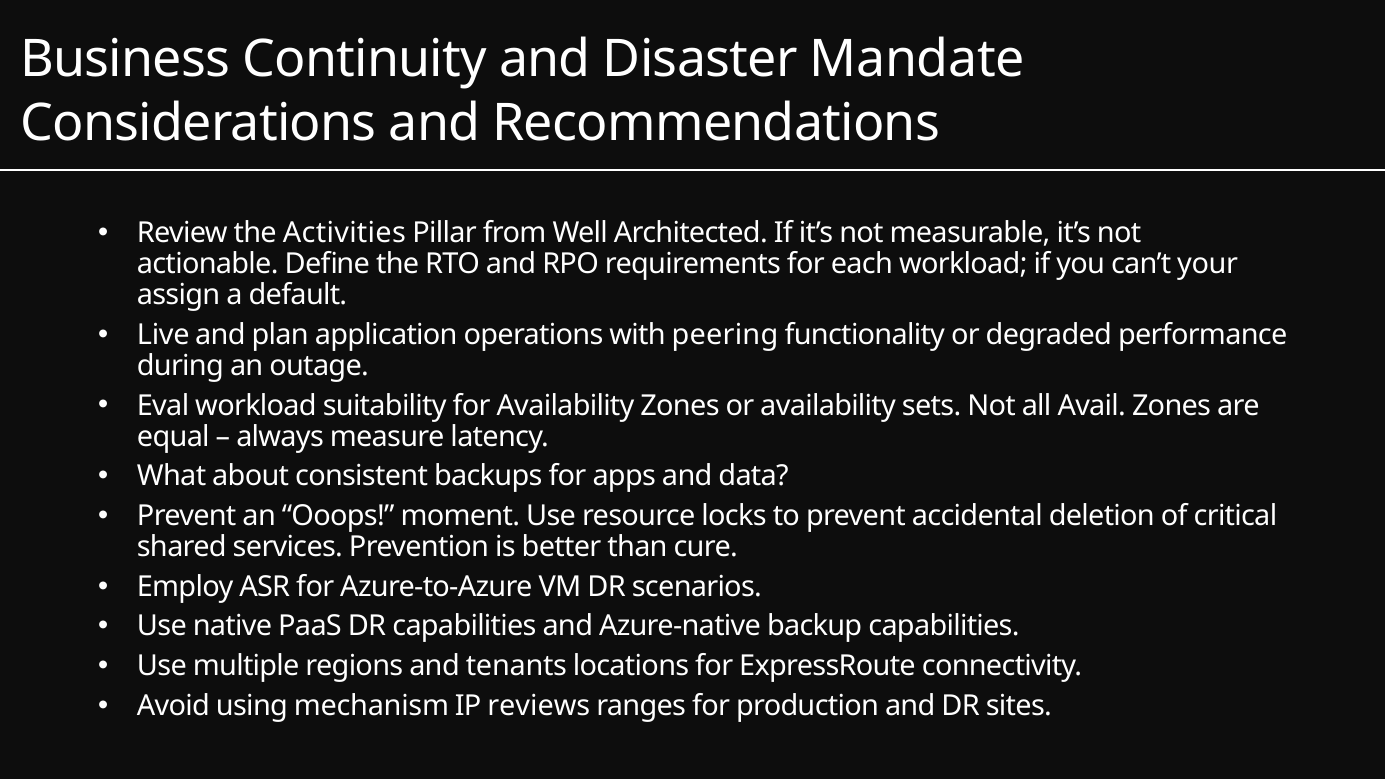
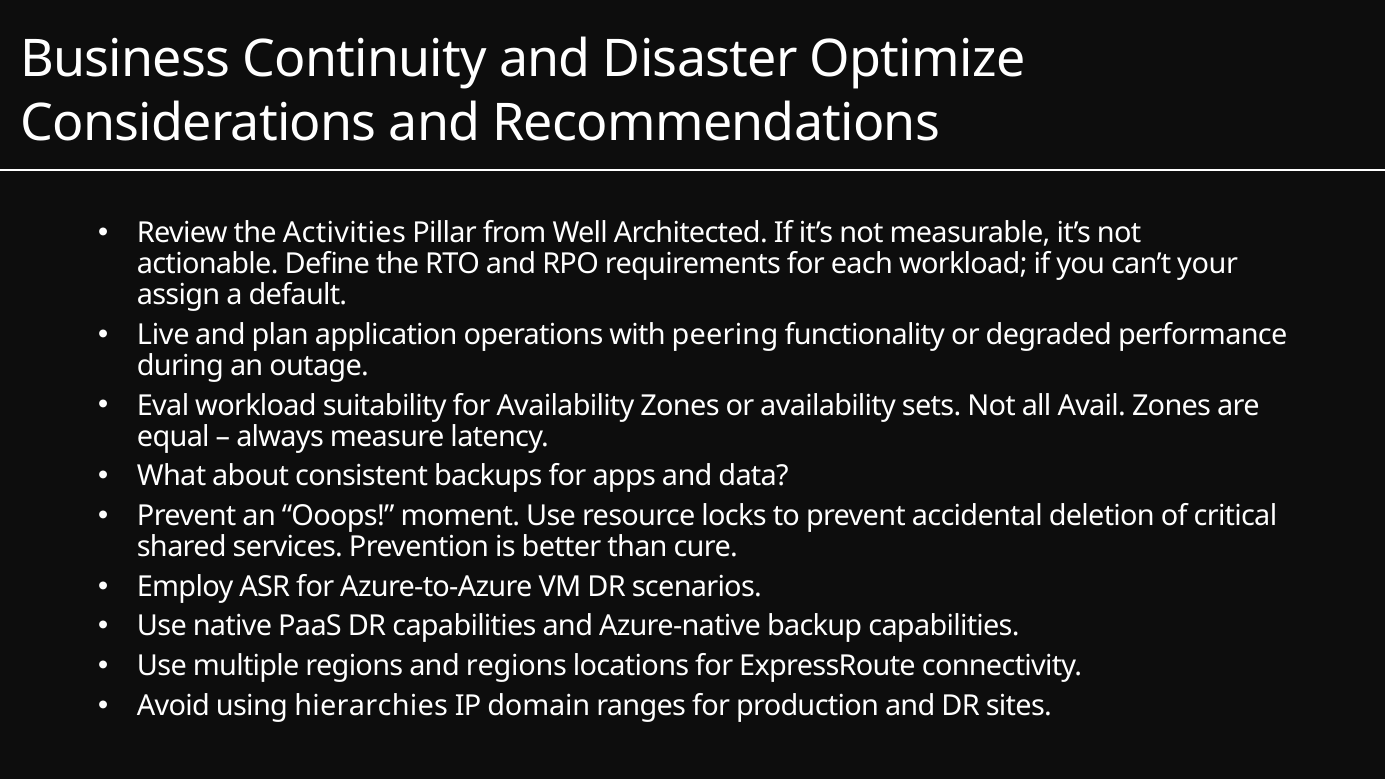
Mandate: Mandate -> Optimize (917, 59)
and tenants: tenants -> regions (516, 666)
mechanism: mechanism -> hierarchies (371, 706)
reviews: reviews -> domain (539, 706)
